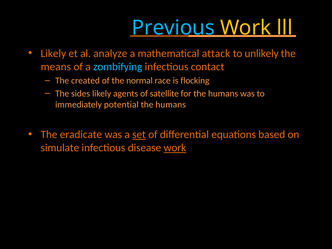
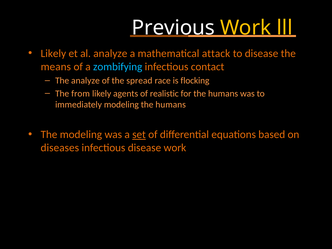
Previous colour: light blue -> white (173, 28)
to unlikely: unlikely -> disease (262, 53)
The created: created -> analyze (85, 81)
normal: normal -> spread (139, 81)
sides: sides -> from (81, 93)
satellite: satellite -> realistic (164, 93)
immediately potential: potential -> modeling (121, 105)
The eradicate: eradicate -> modeling (81, 135)
simulate: simulate -> diseases (60, 148)
work underline: present -> none (175, 148)
